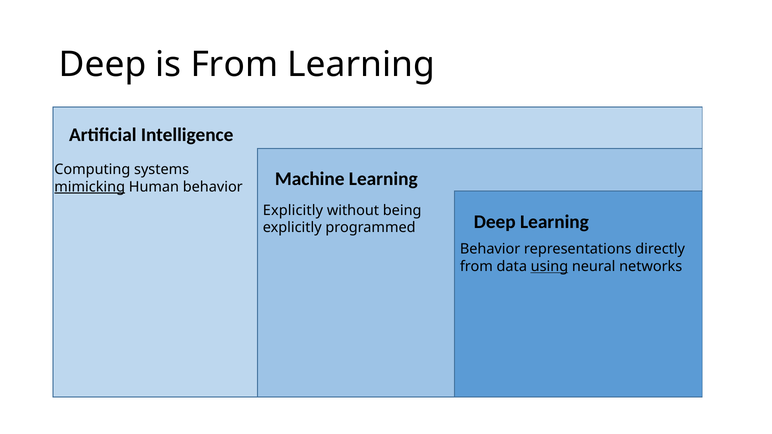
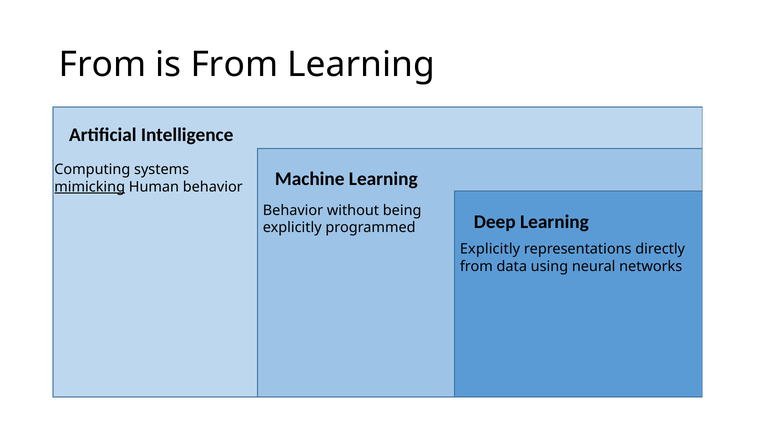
Deep: Deep -> From (103, 65)
Explicitly: Explicitly -> Behavior (293, 210)
Behavior: Behavior -> Explicitly (490, 249)
using underline: present -> none (549, 267)
